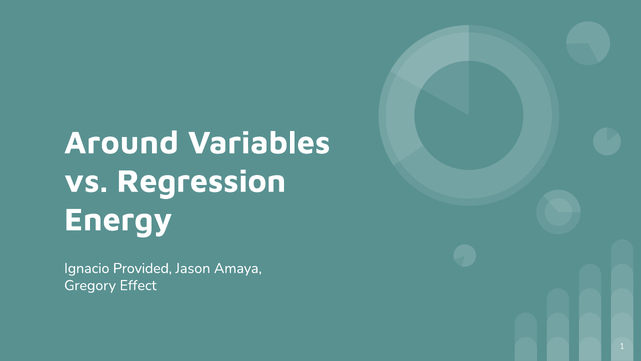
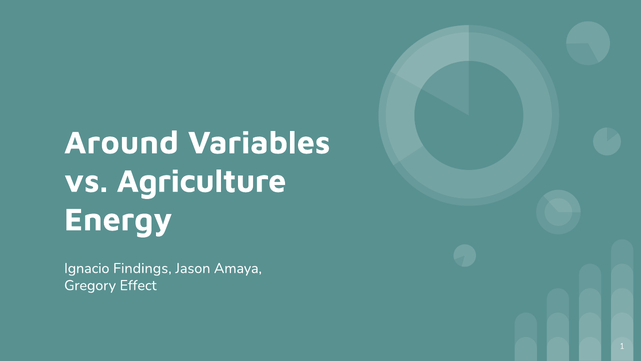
Regression: Regression -> Agriculture (201, 181)
Provided: Provided -> Findings (142, 268)
